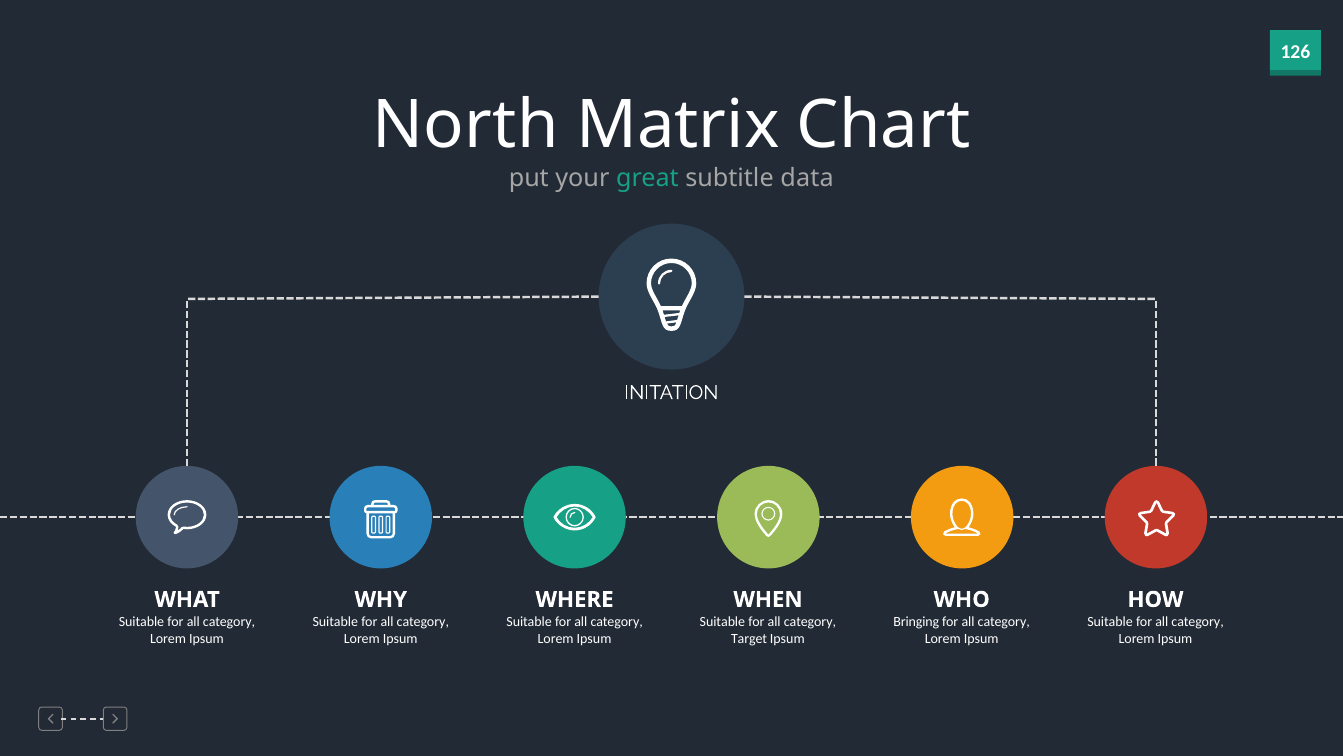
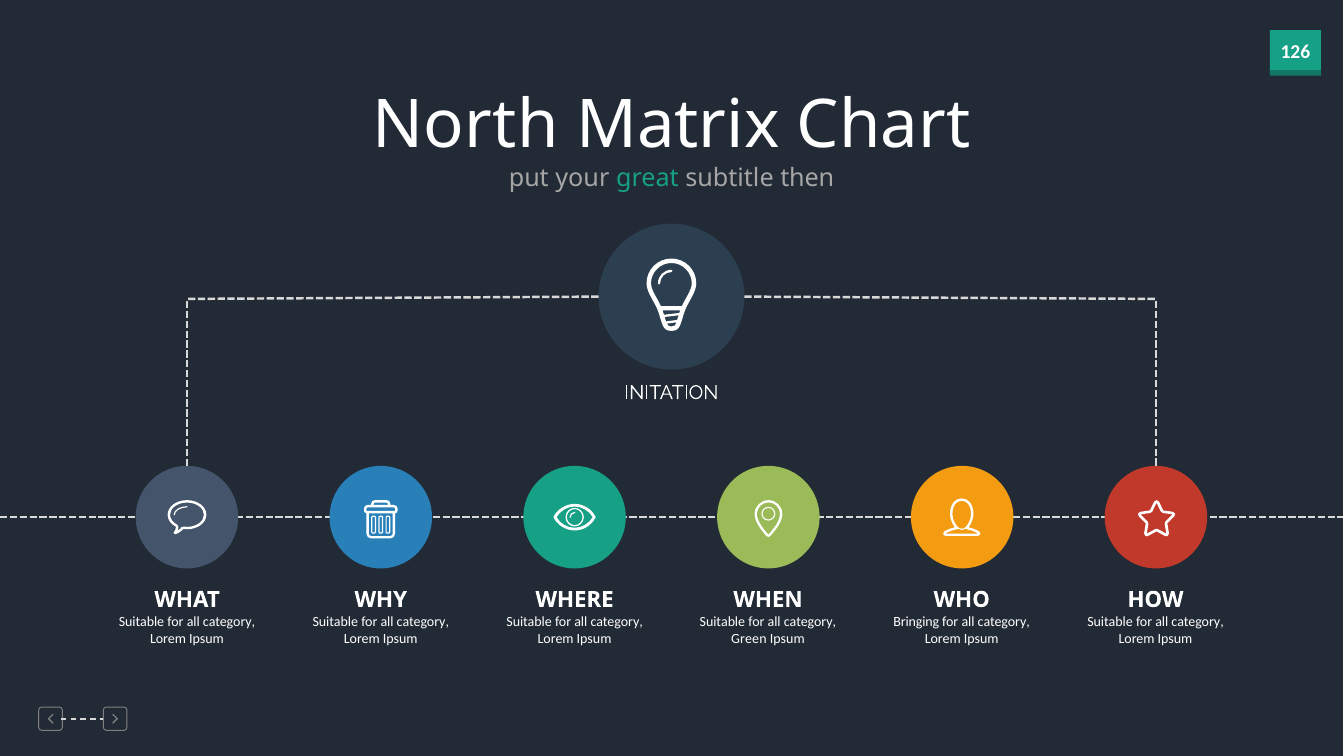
data: data -> then (807, 178)
Target: Target -> Green (749, 638)
